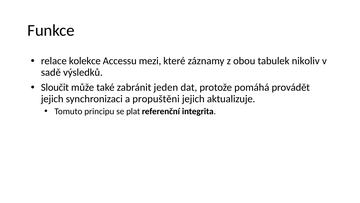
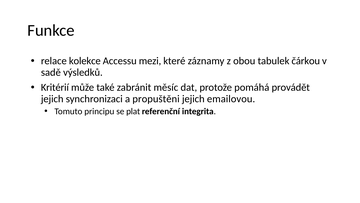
nikoliv: nikoliv -> čárkou (306, 61)
Sloučit: Sloučit -> Kritérií (55, 87)
jeden: jeden -> měsíc (166, 87)
aktualizuje: aktualizuje -> emailovou (231, 99)
